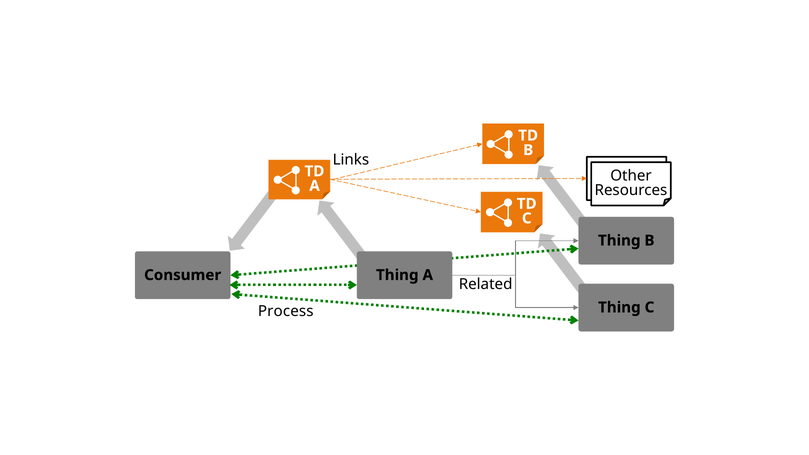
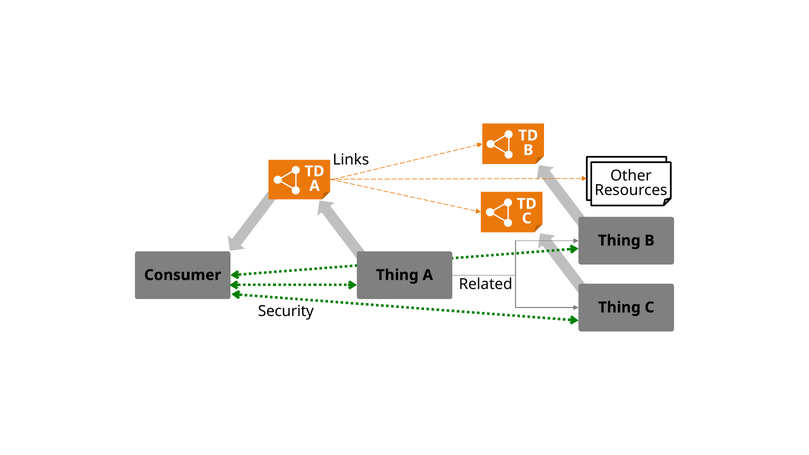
Process: Process -> Security (286, 311)
